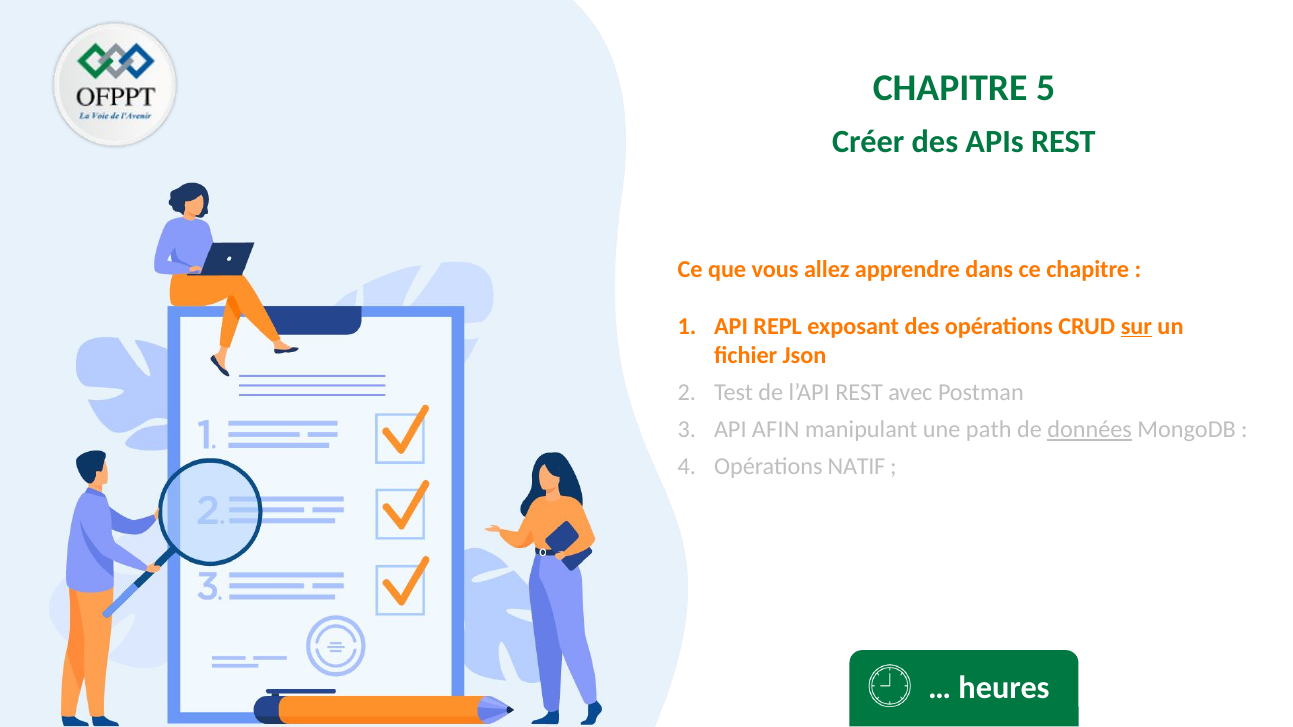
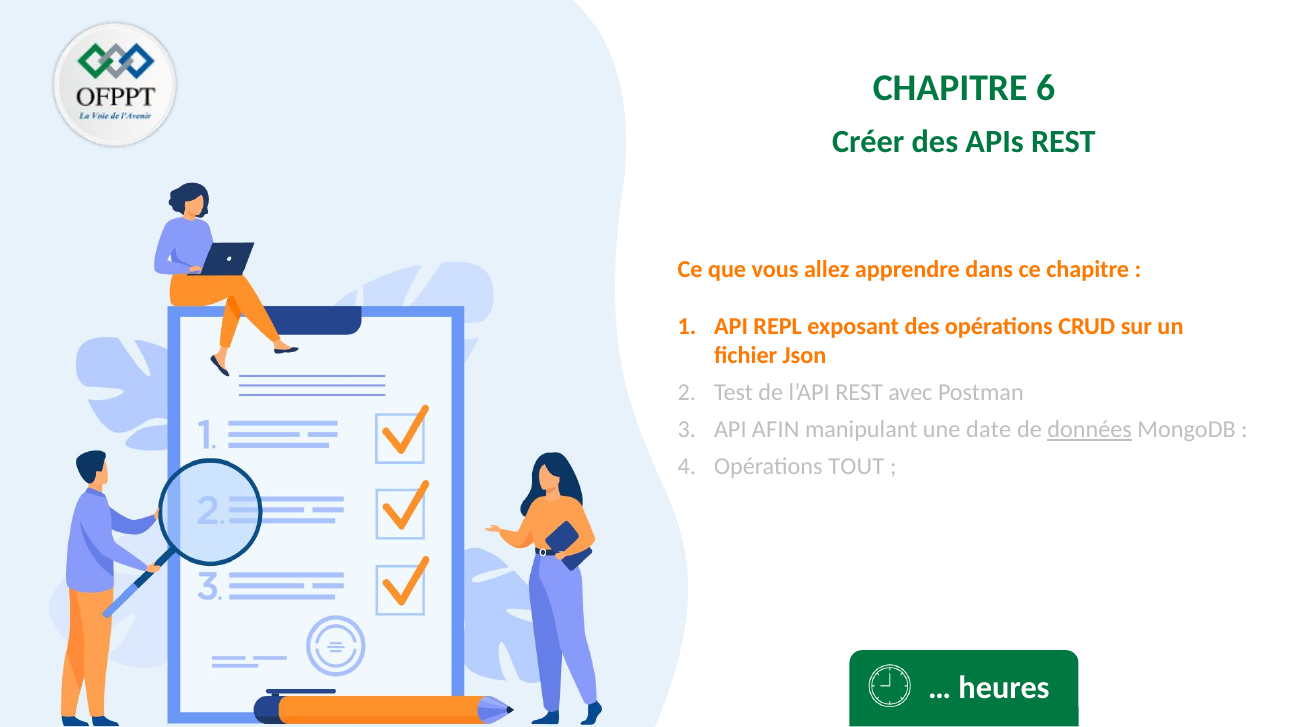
5: 5 -> 6 (1046, 88)
sur underline: present -> none (1136, 326)
path: path -> date (989, 430)
NATIF: NATIF -> TOUT (856, 467)
